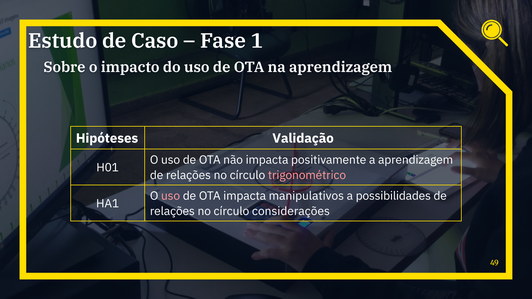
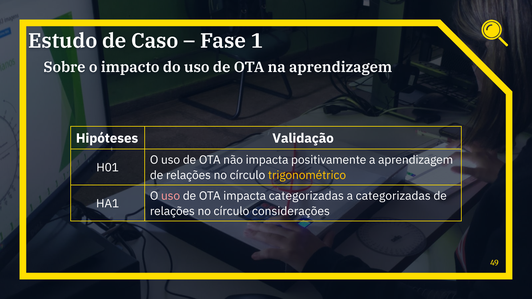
trigonométrico colour: pink -> yellow (307, 175)
impacta manipulativos: manipulativos -> categorizadas (306, 196)
a possibilidades: possibilidades -> categorizadas (393, 196)
